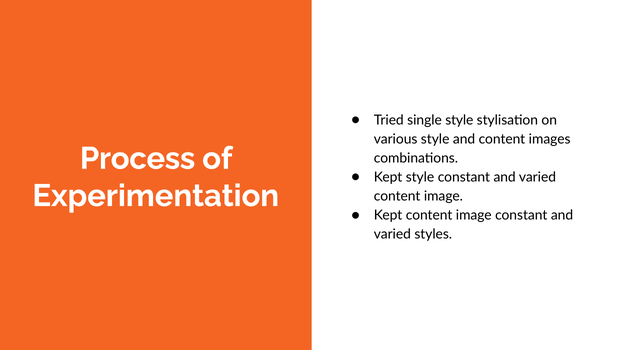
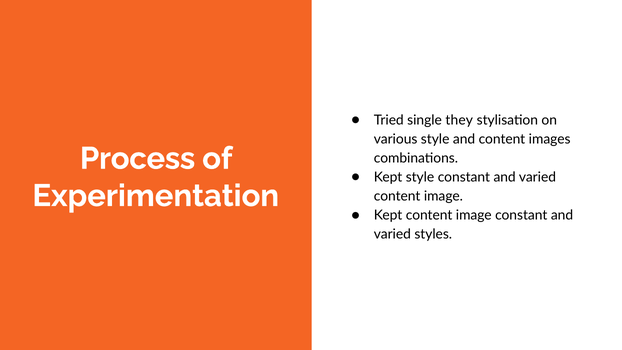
single style: style -> they (459, 120)
